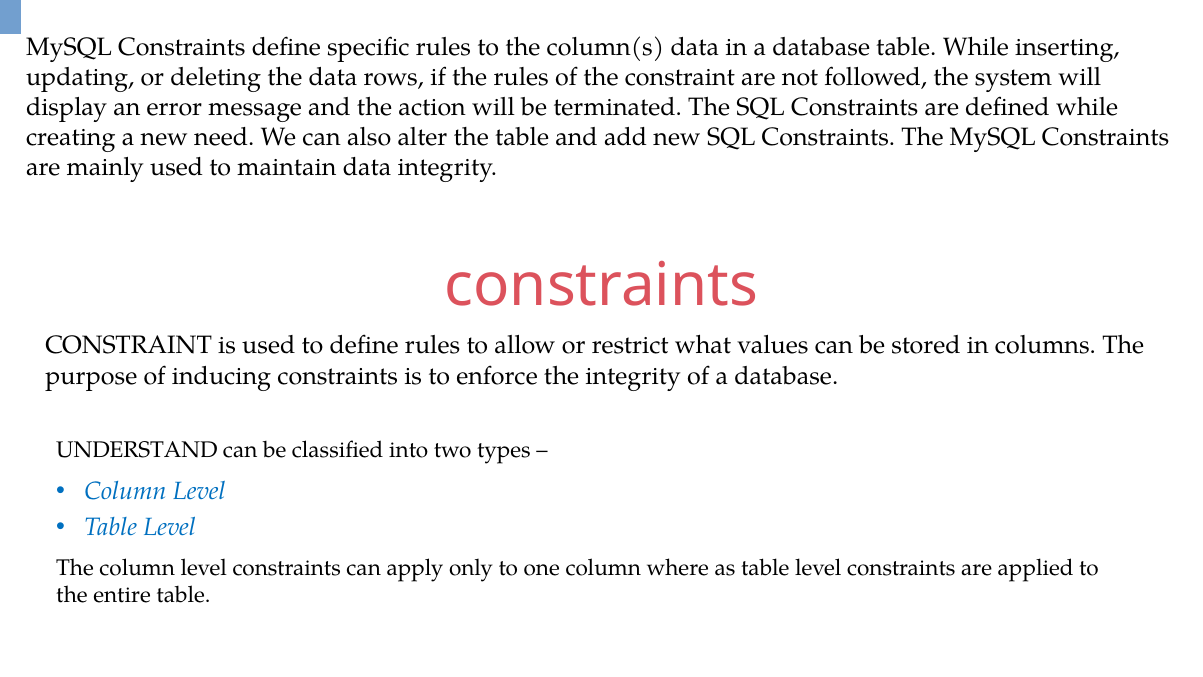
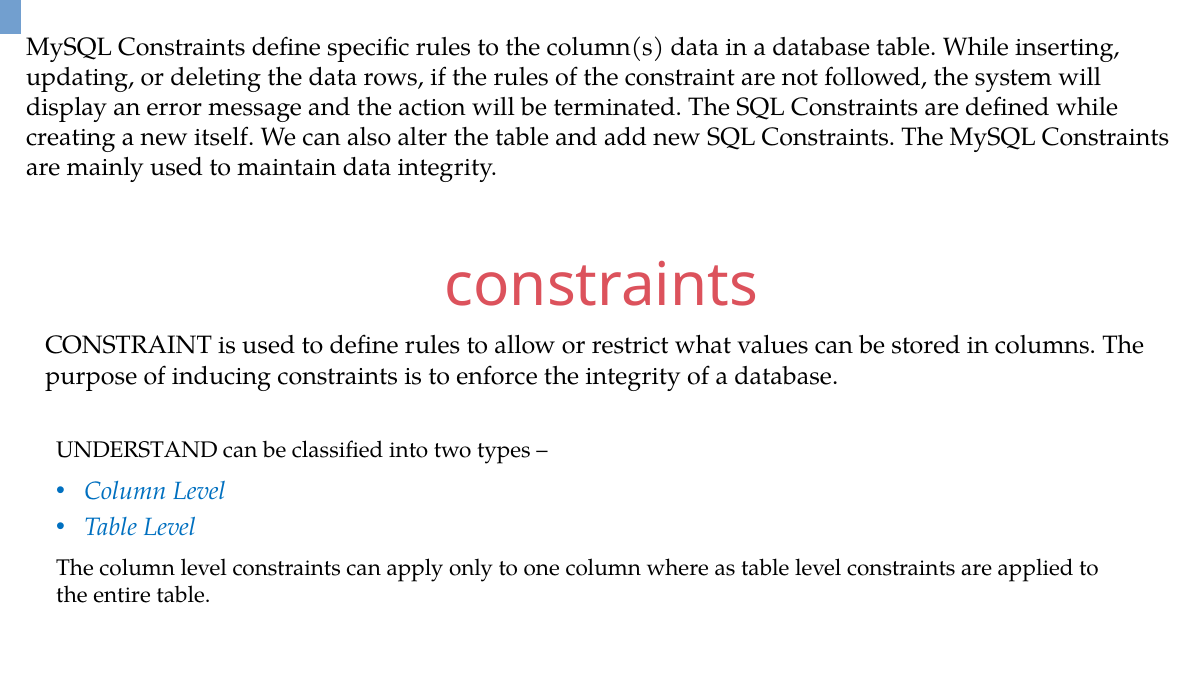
need: need -> itself (224, 137)
